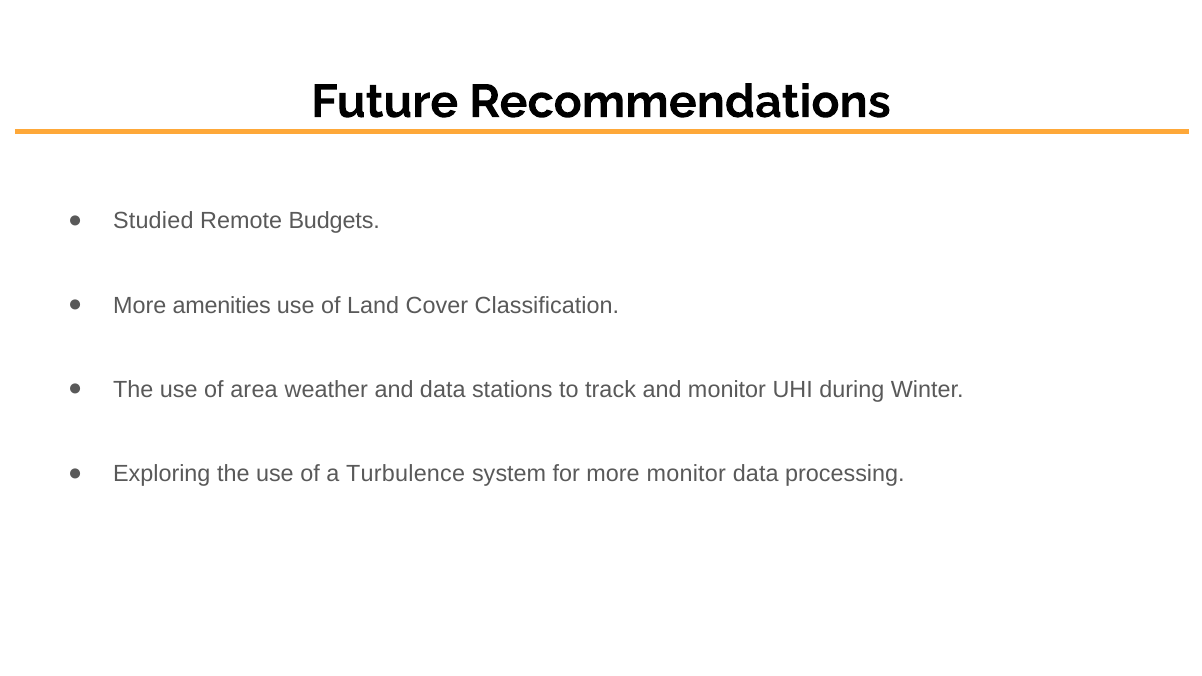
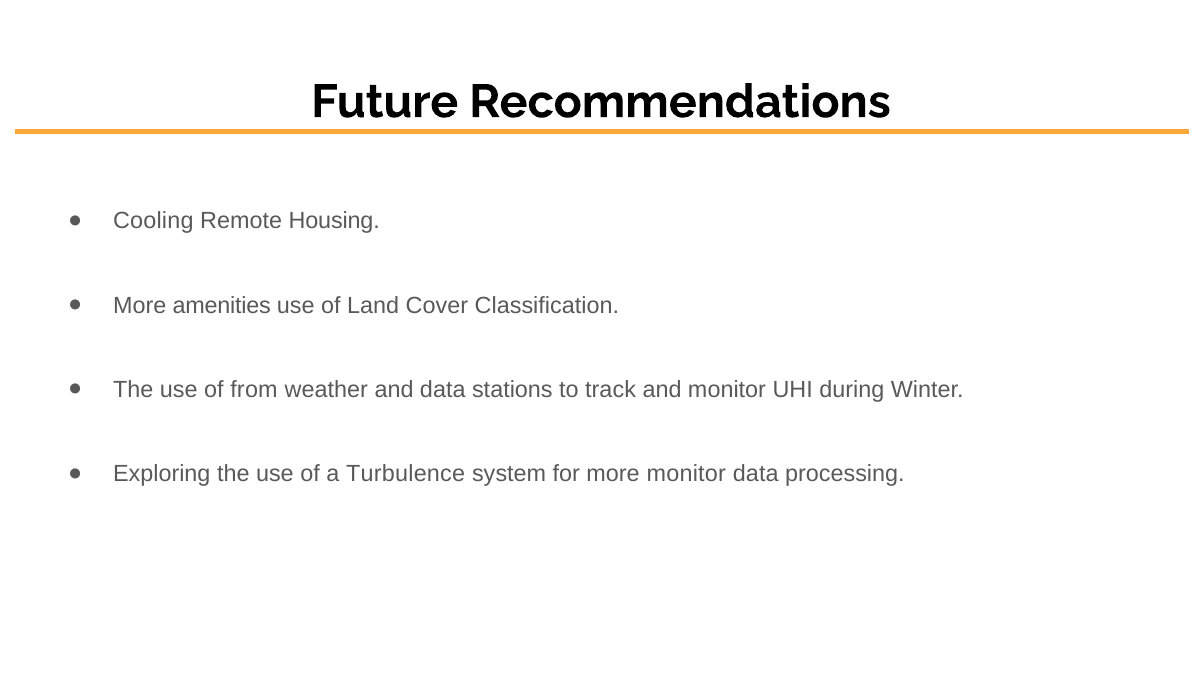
Studied: Studied -> Cooling (153, 221)
Budgets: Budgets -> Housing (334, 221)
area: area -> from (254, 390)
